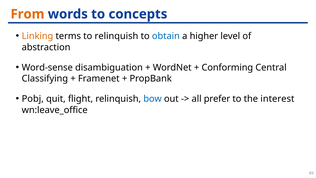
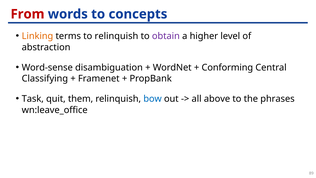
From colour: orange -> red (27, 14)
obtain colour: blue -> purple (166, 36)
Pobj: Pobj -> Task (33, 99)
flight: flight -> them (81, 99)
prefer: prefer -> above (217, 99)
interest: interest -> phrases (277, 99)
